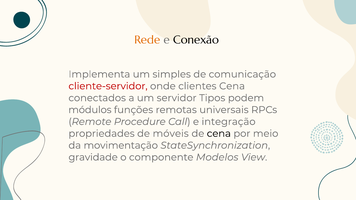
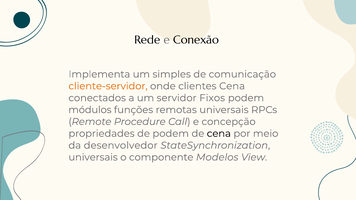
Rede colour: orange -> black (147, 40)
cliente-servidor colour: red -> orange (108, 86)
Tipos: Tipos -> Fixos (212, 98)
integração: integração -> concepção (229, 122)
de móveis: móveis -> podem (171, 134)
movimentação: movimentação -> desenvolvedor (121, 146)
gravidade: gravidade -> universais (93, 157)
